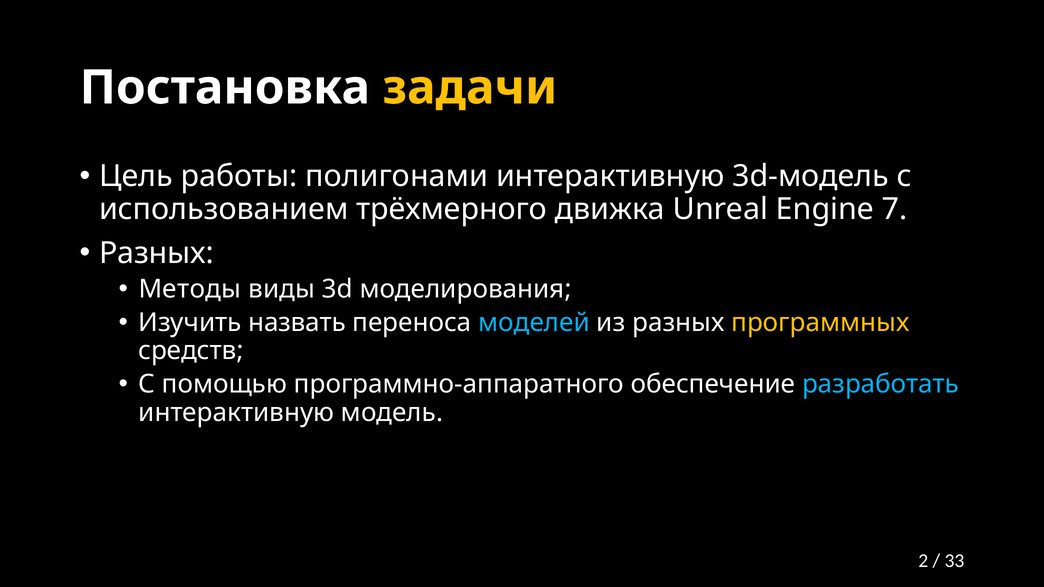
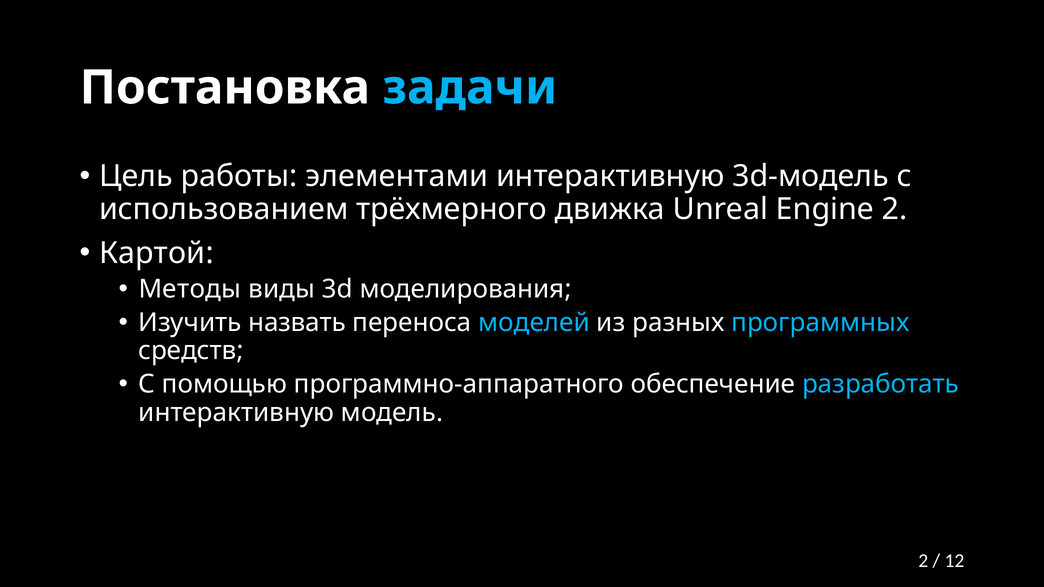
задачи colour: yellow -> light blue (470, 88)
полигонами: полигонами -> элементами (397, 177)
Engine 7: 7 -> 2 (895, 209)
Разных: Разных -> Картой (156, 253)
программных colour: yellow -> light blue (820, 323)
33: 33 -> 12 (954, 561)
